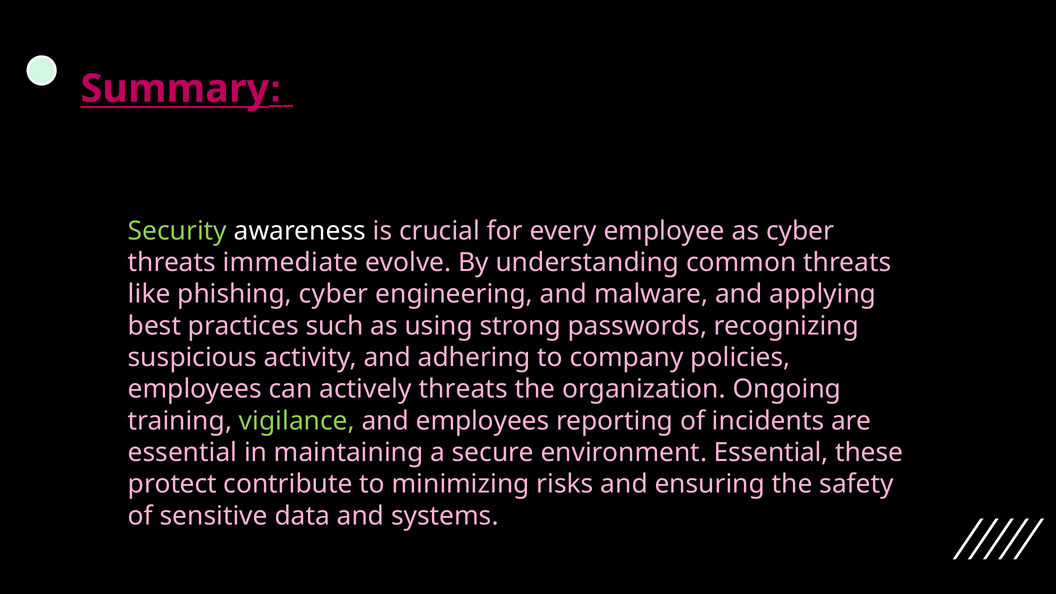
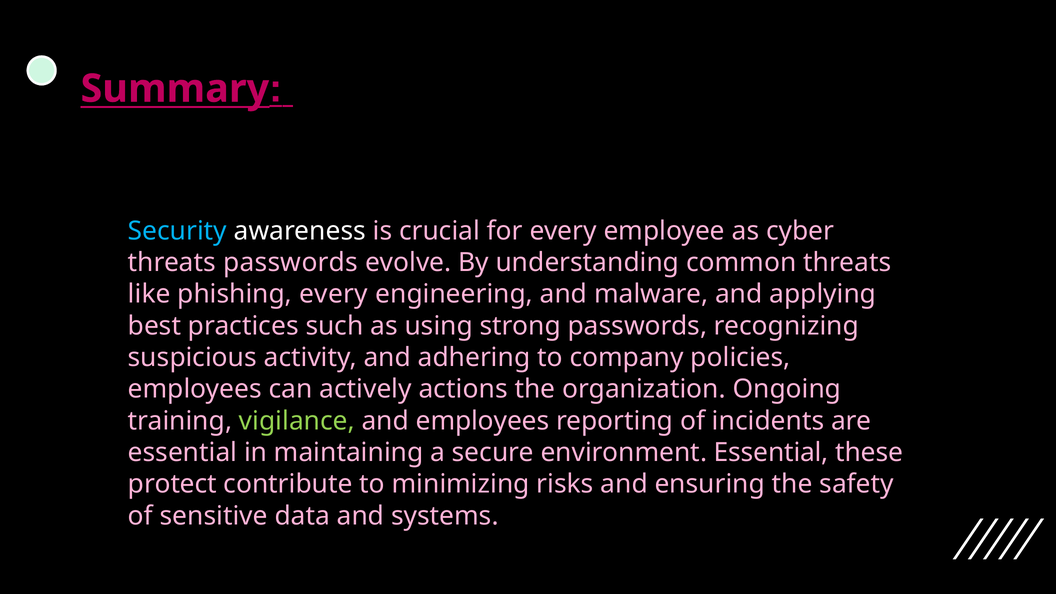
Security colour: light green -> light blue (177, 231)
threats immediate: immediate -> passwords (291, 262)
phishing cyber: cyber -> every (334, 294)
actively threats: threats -> actions (463, 389)
